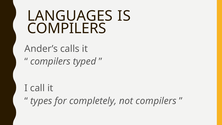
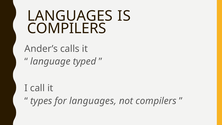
compilers: compilers -> language (50, 61)
for completely: completely -> languages (93, 101)
